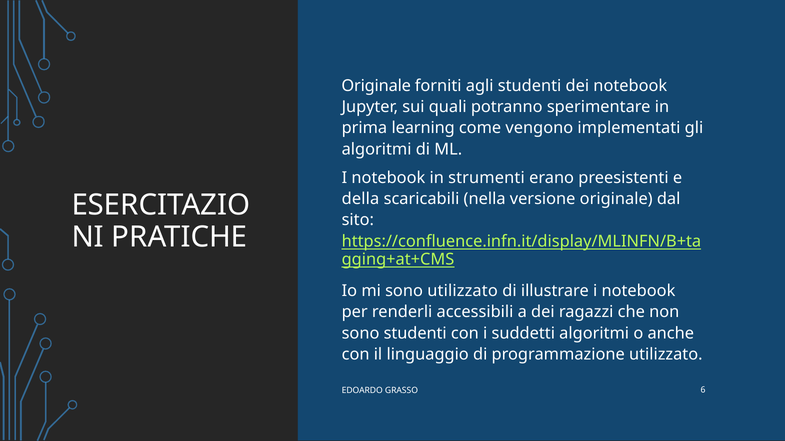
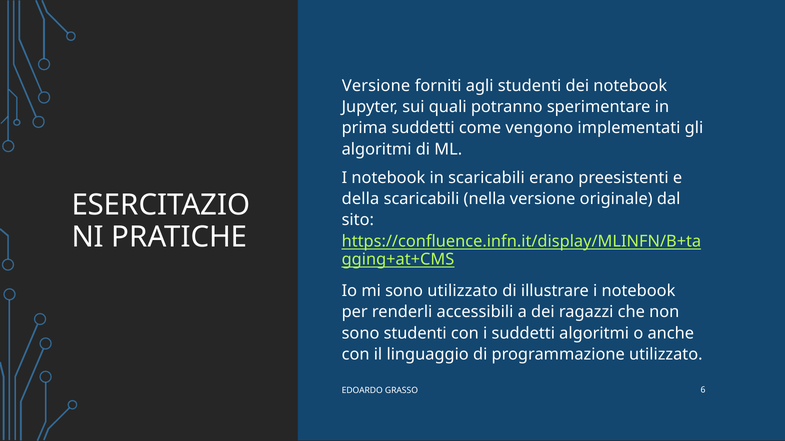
Originale: Originale -> Versione (376, 86)
prima learning: learning -> suddetti (423, 128)
in strumenti: strumenti -> scaricabili (486, 178)
